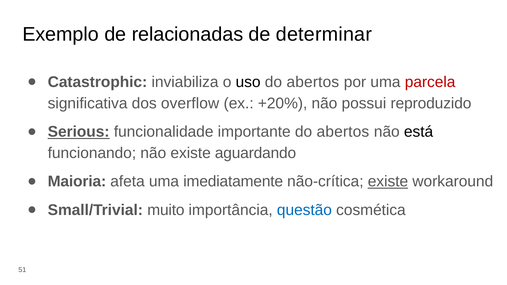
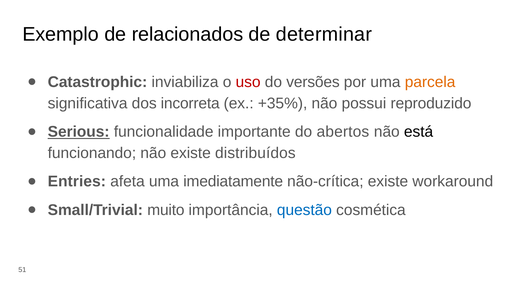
relacionadas: relacionadas -> relacionados (187, 35)
uso colour: black -> red (248, 82)
abertos: abertos -> versões (313, 82)
parcela colour: red -> orange (430, 82)
overflow: overflow -> incorreta (190, 103)
+20%: +20% -> +35% (283, 103)
aguardando: aguardando -> distribuídos (255, 153)
Maioria: Maioria -> Entries (77, 182)
existe underline: present -> none (388, 182)
